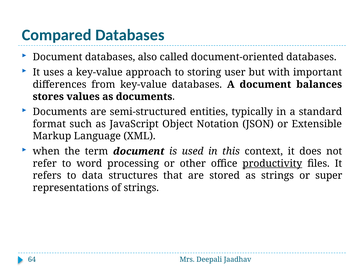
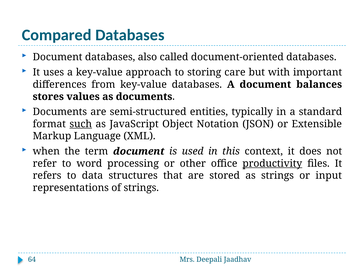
user: user -> care (235, 72)
such underline: none -> present (81, 124)
super: super -> input (329, 176)
